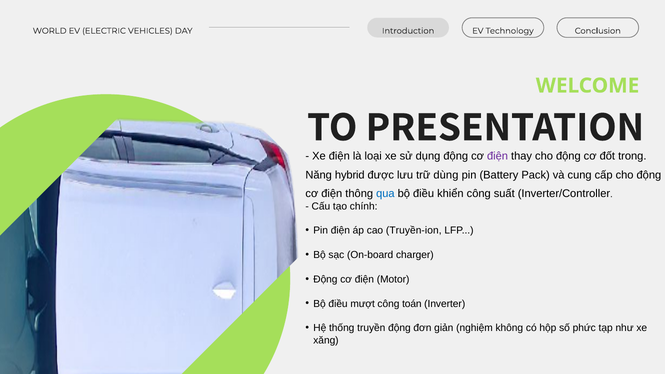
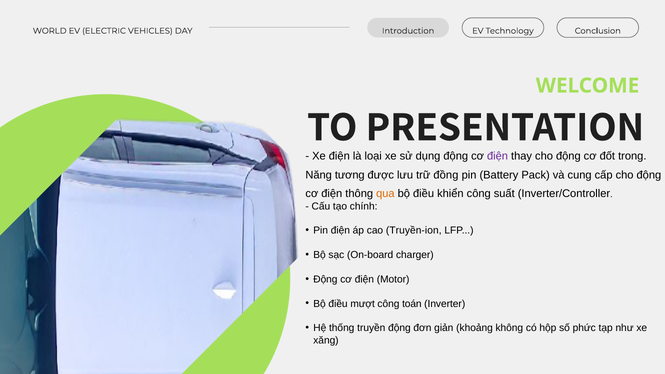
hybrid: hybrid -> tương (350, 175)
dùng: dùng -> đồng (446, 175)
qua colour: blue -> orange (385, 194)
nghiệm: nghiệm -> khoảng (474, 328)
